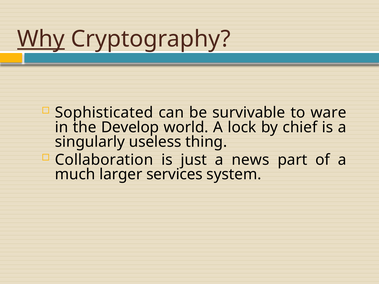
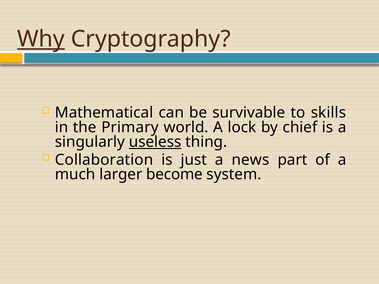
Sophisticated: Sophisticated -> Mathematical (104, 113)
ware: ware -> skills (328, 113)
Develop: Develop -> Primary (130, 127)
useless underline: none -> present (155, 142)
services: services -> become (174, 175)
